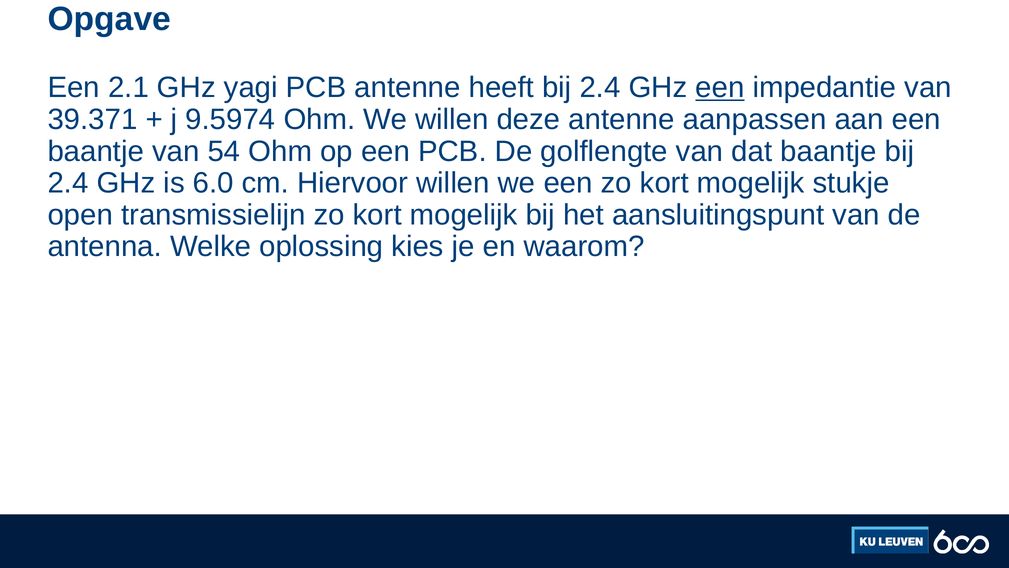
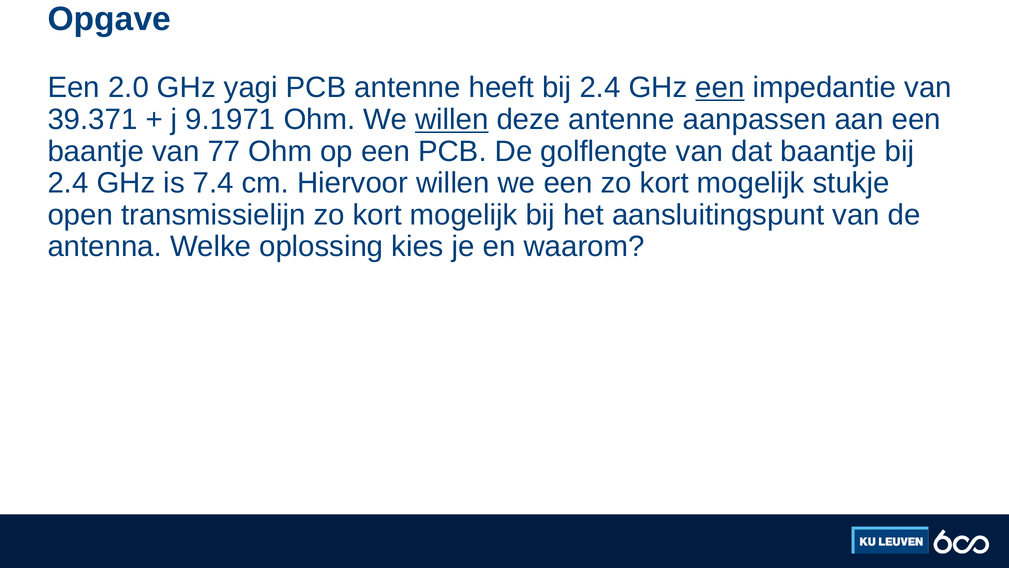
2.1: 2.1 -> 2.0 (128, 88)
9.5974: 9.5974 -> 9.1971 (230, 119)
willen underline: none -> present (452, 119)
54: 54 -> 77 (224, 151)
6.0: 6.0 -> 7.4 (213, 183)
